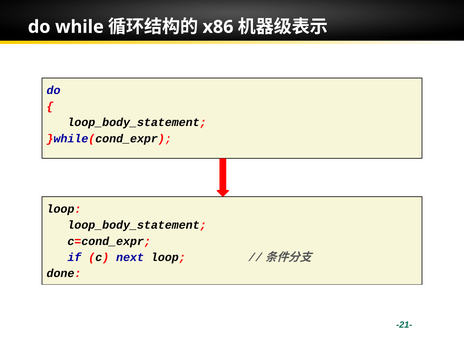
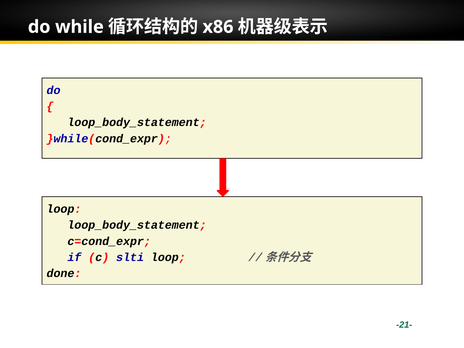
next: next -> slti (130, 257)
